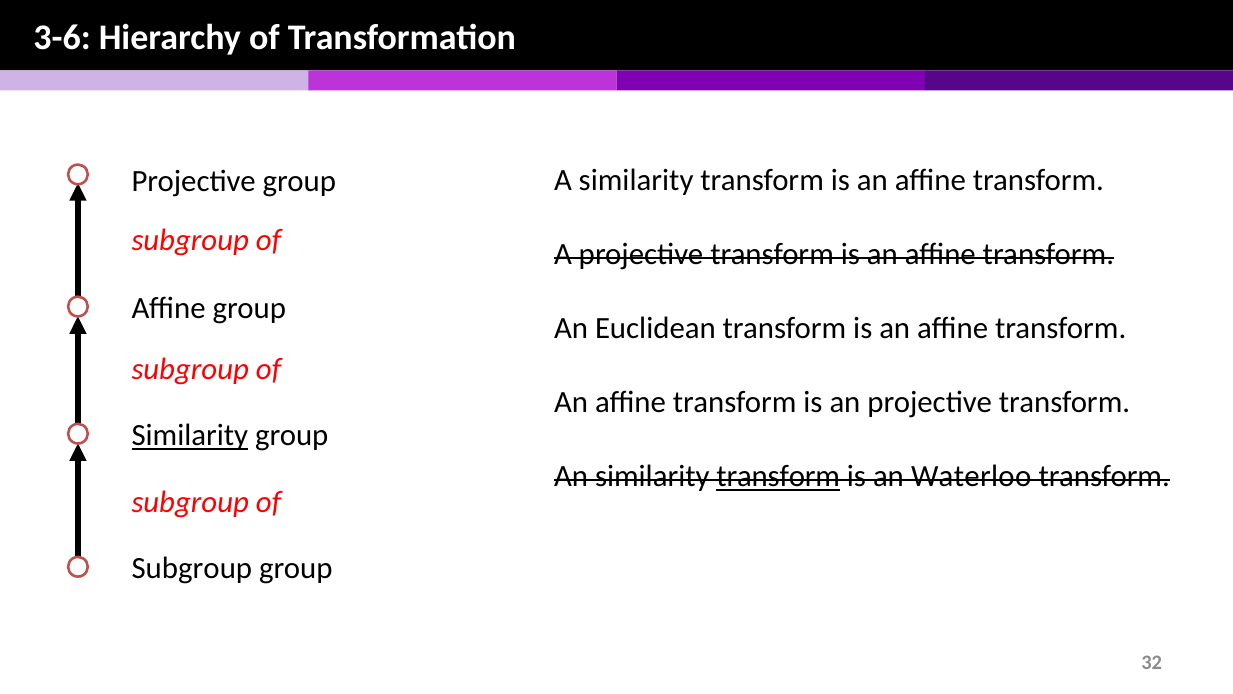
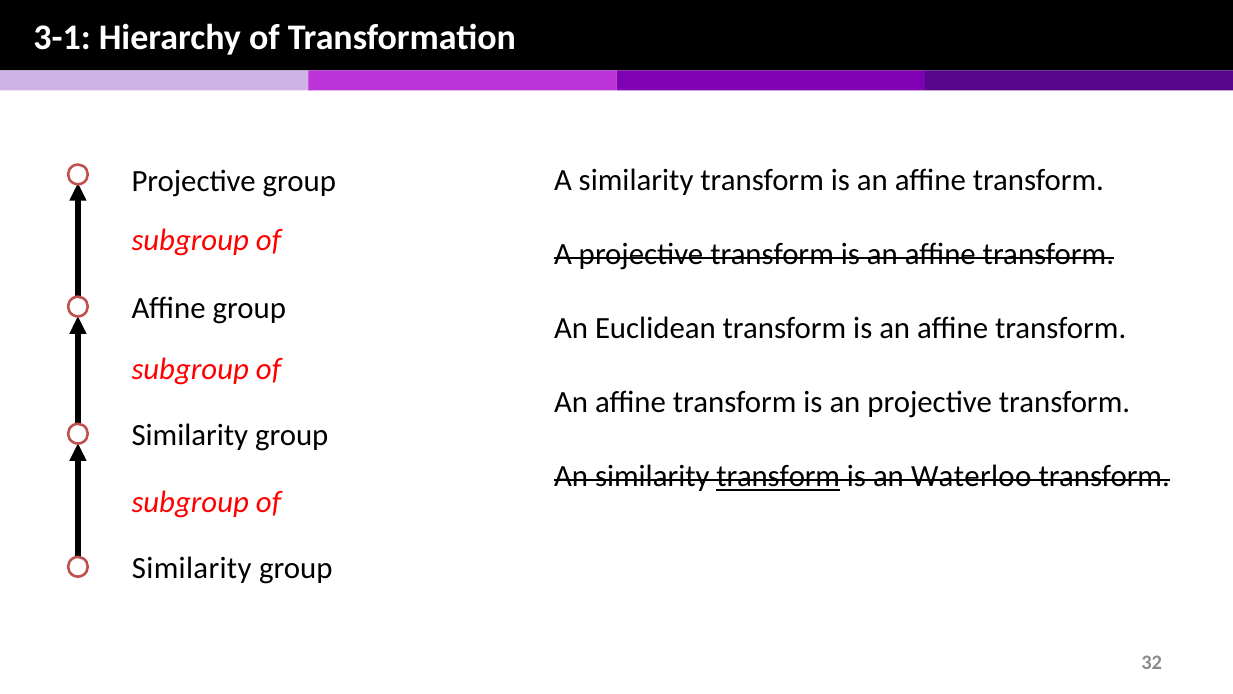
3-6: 3-6 -> 3-1 (62, 38)
Similarity underline: present -> none (190, 435)
Subgroup: Subgroup -> Similarity (192, 568)
